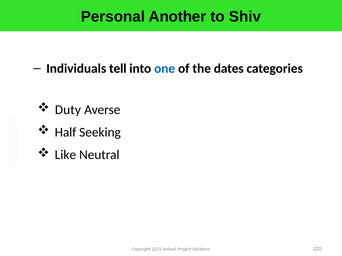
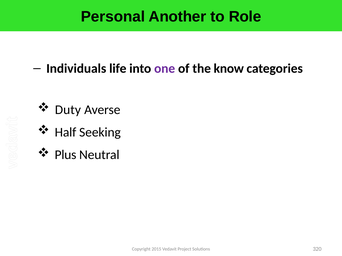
Shiv: Shiv -> Role (245, 17)
tell: tell -> life (118, 69)
one colour: blue -> purple (165, 69)
dates: dates -> know (229, 69)
Like: Like -> Plus (66, 155)
